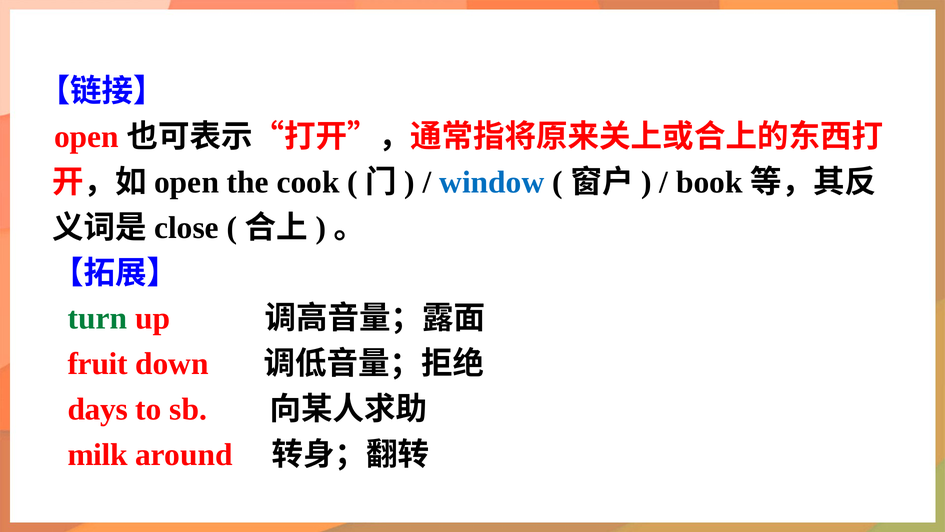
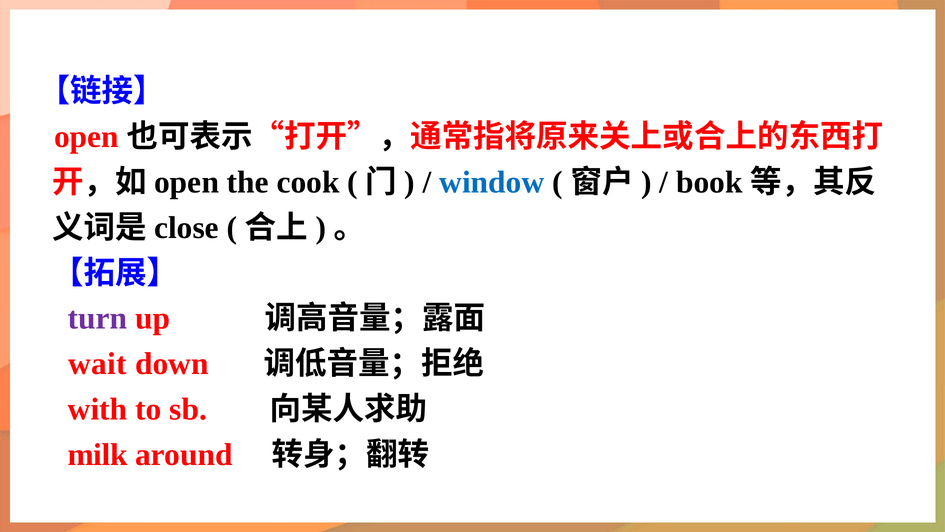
turn colour: green -> purple (98, 318)
fruit: fruit -> wait (97, 364)
days: days -> with (98, 409)
